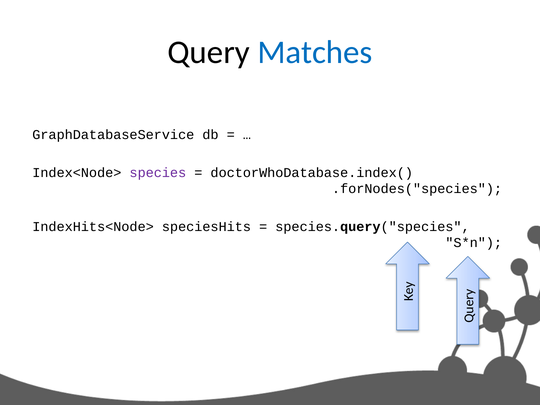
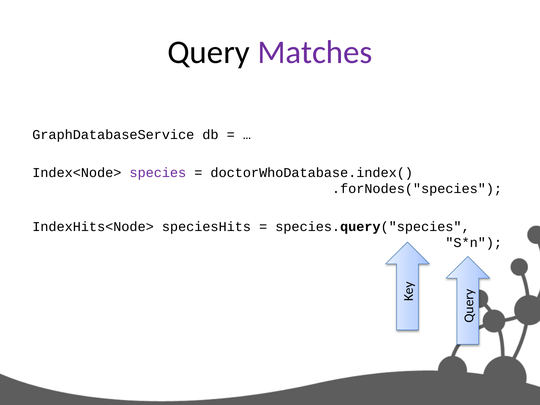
Matches colour: blue -> purple (315, 52)
